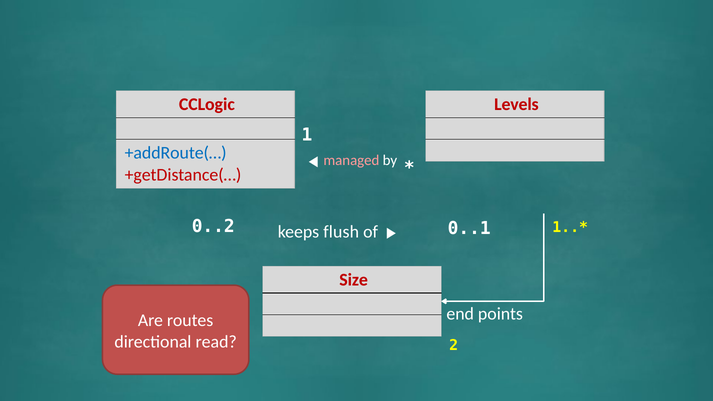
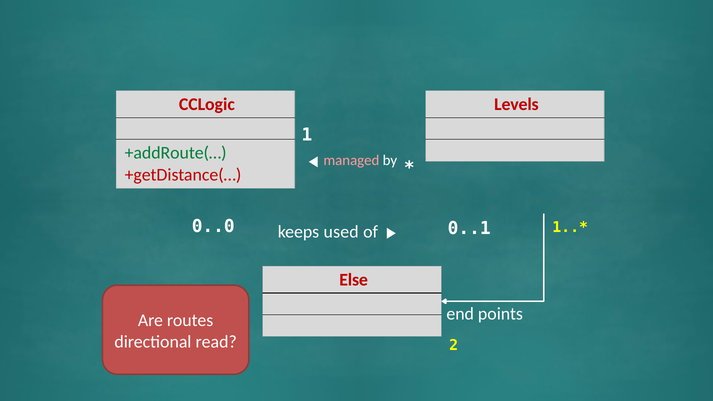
+addRoute(… colour: blue -> green (176, 153)
0..2: 0..2 -> 0..0 (213, 226)
flush: flush -> used (341, 232)
Size: Size -> Else (354, 280)
